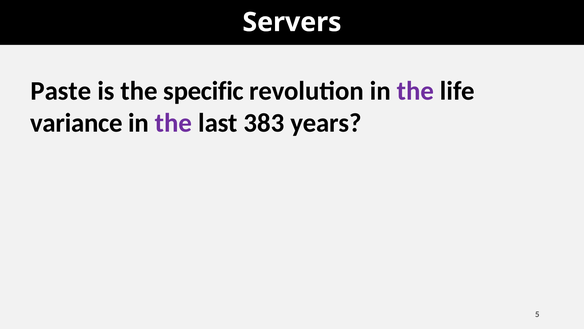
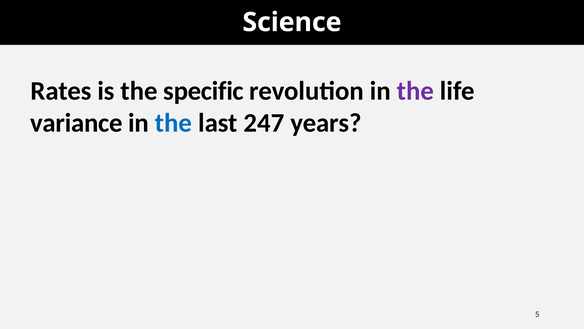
Servers: Servers -> Science (292, 22)
Paste: Paste -> Rates (61, 91)
the colour: purple -> blue (174, 123)
383: 383 -> 247 (264, 123)
